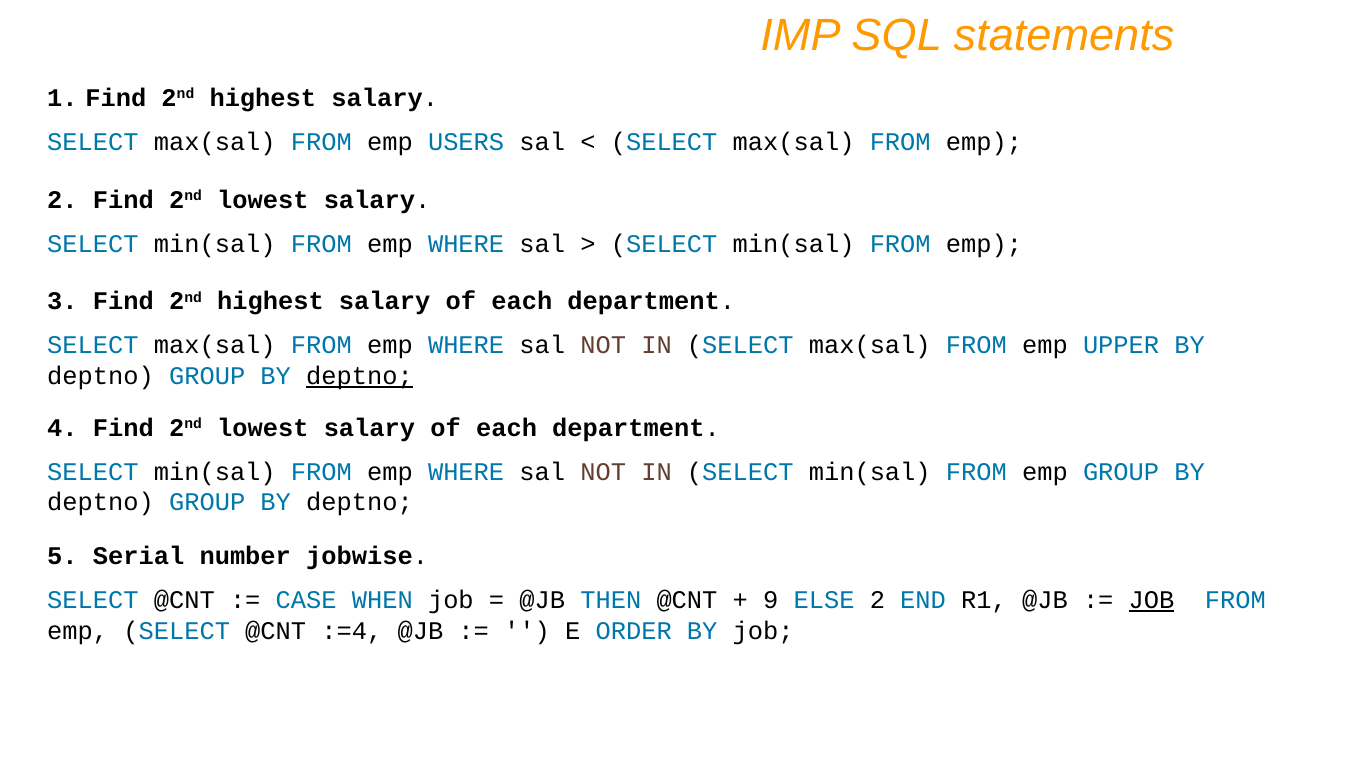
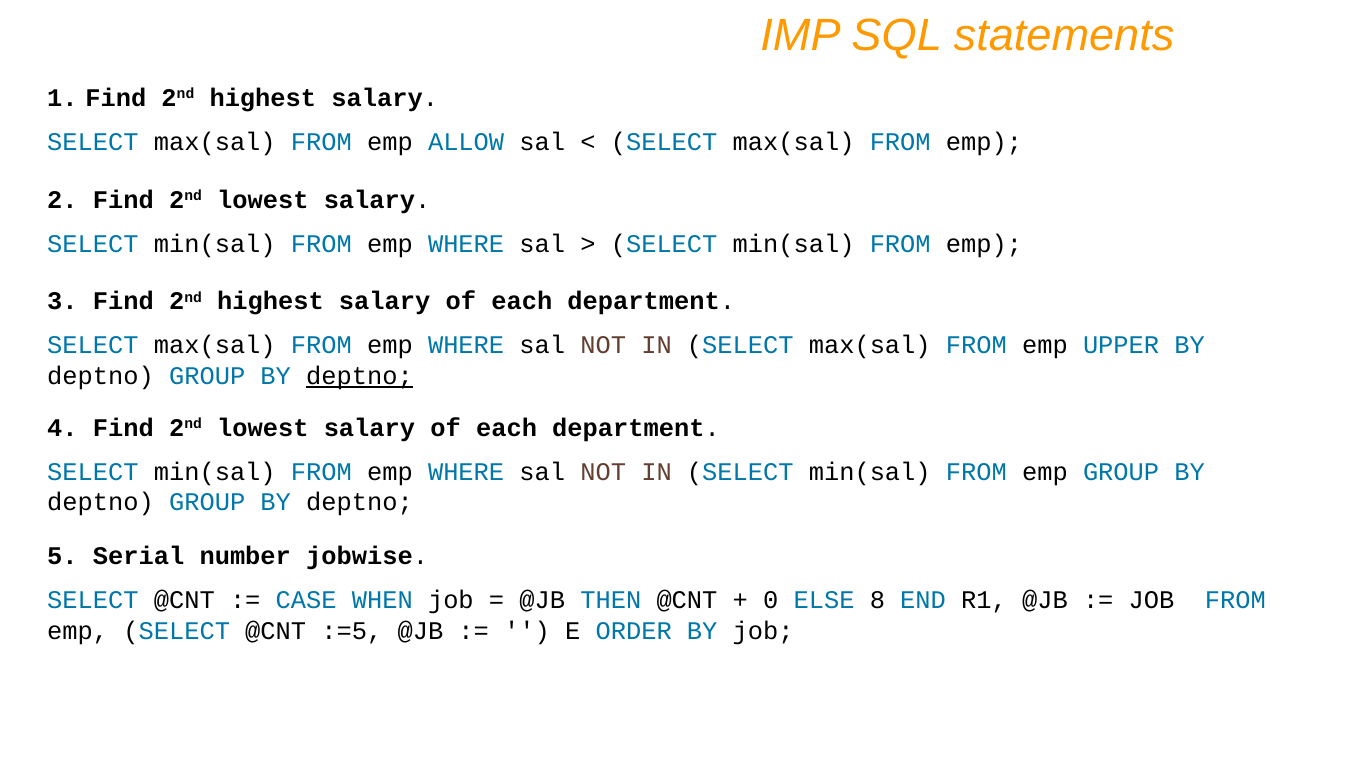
USERS: USERS -> ALLOW (466, 142)
9: 9 -> 0 (771, 600)
ELSE 2: 2 -> 8 (877, 600)
JOB underline: present -> none (1152, 600)
:=4: :=4 -> :=5 (352, 630)
